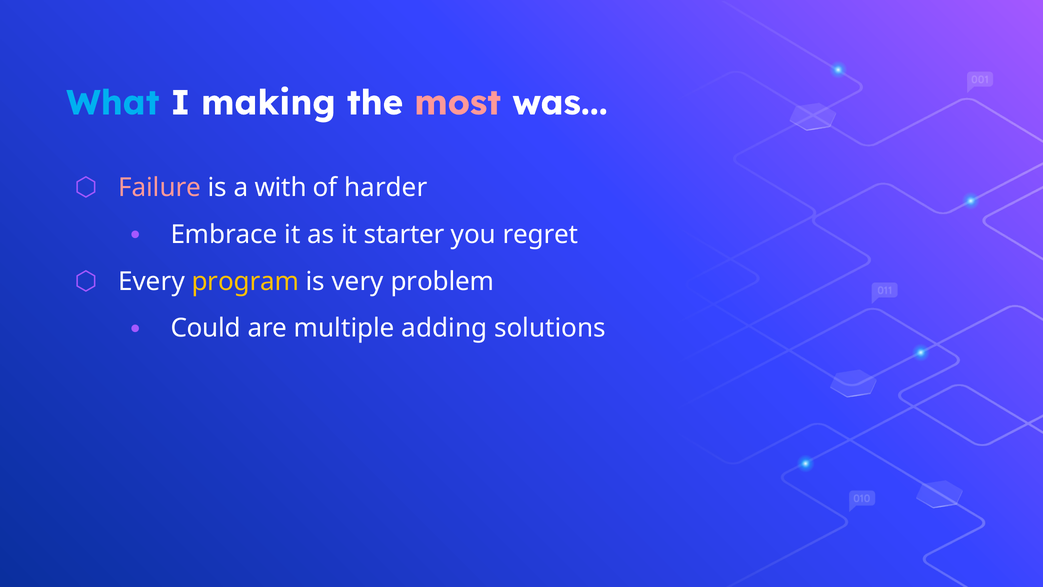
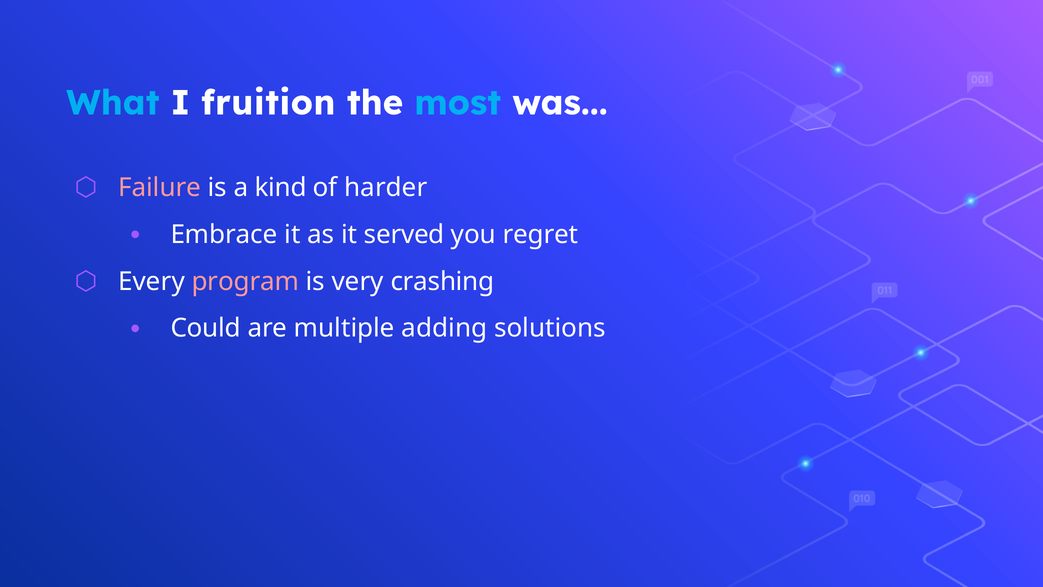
making: making -> fruition (268, 103)
most colour: pink -> light blue (458, 103)
with: with -> kind (281, 187)
starter: starter -> served (404, 234)
program colour: yellow -> pink (245, 281)
problem: problem -> crashing (442, 281)
